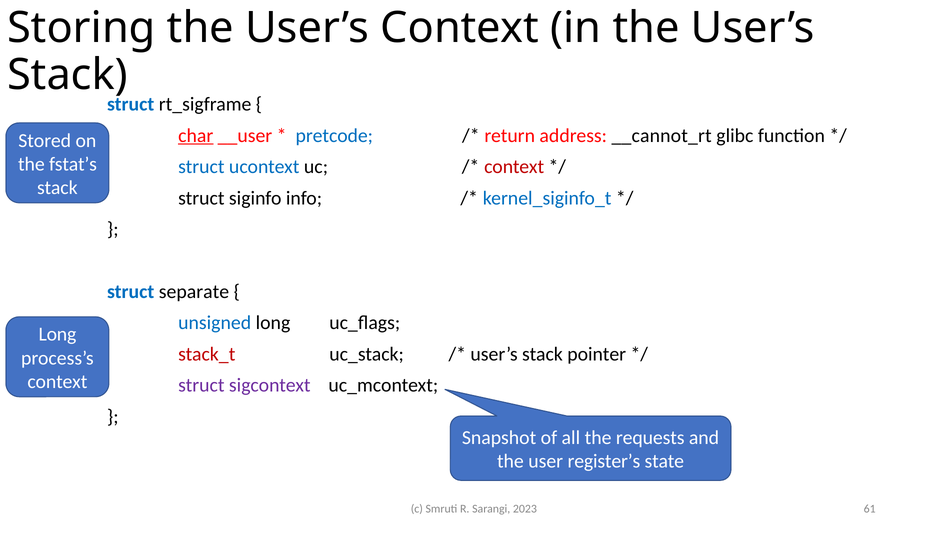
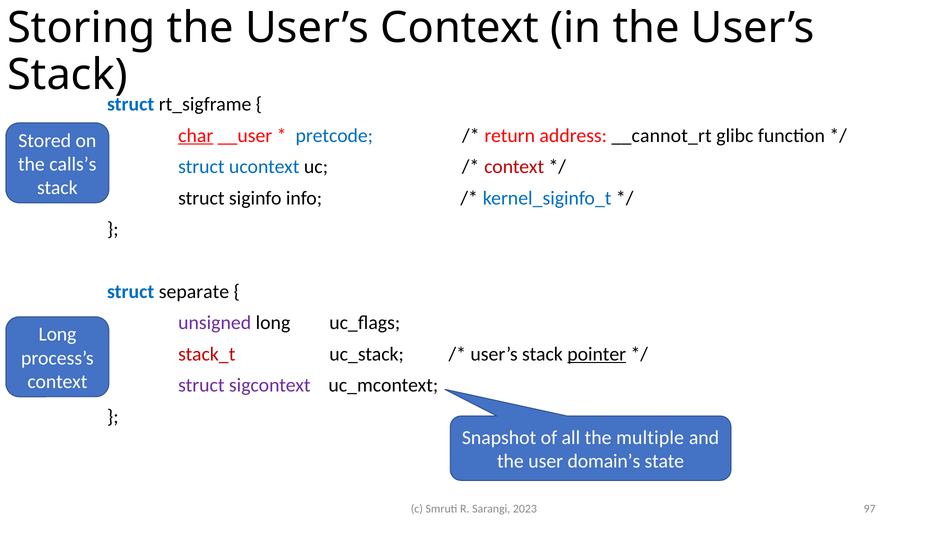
fstat’s: fstat’s -> calls’s (73, 164)
unsigned colour: blue -> purple (215, 323)
pointer underline: none -> present (597, 354)
requests: requests -> multiple (650, 438)
register’s: register’s -> domain’s (604, 462)
61: 61 -> 97 (870, 509)
